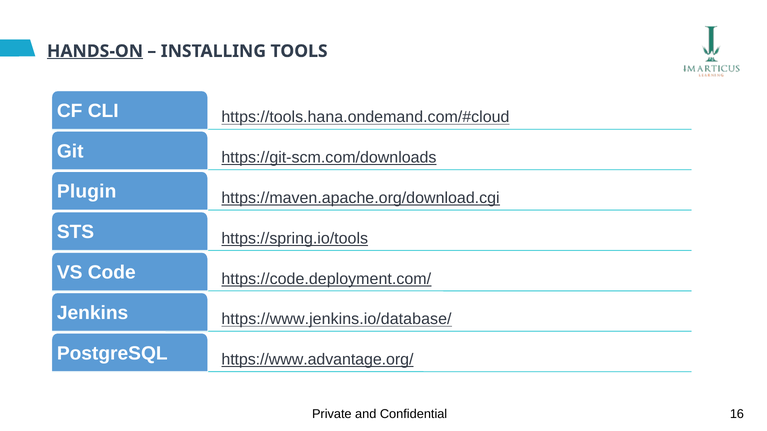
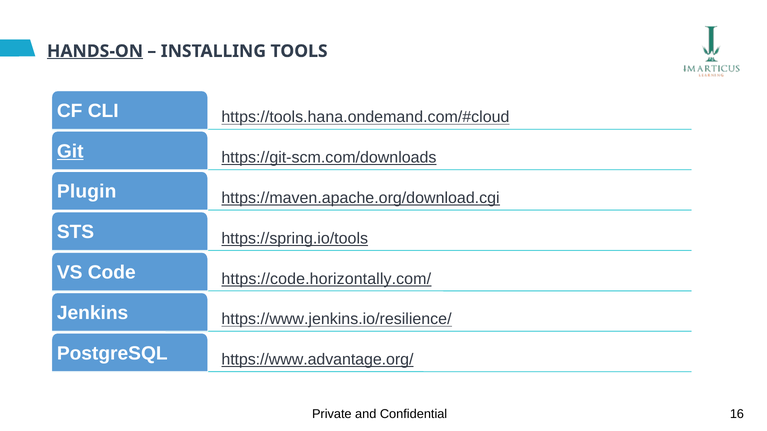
Git underline: none -> present (70, 151)
https://code.deployment.com/: https://code.deployment.com/ -> https://code.horizontally.com/ (326, 279)
https://www.jenkins.io/database/: https://www.jenkins.io/database/ -> https://www.jenkins.io/resilience/ (336, 319)
